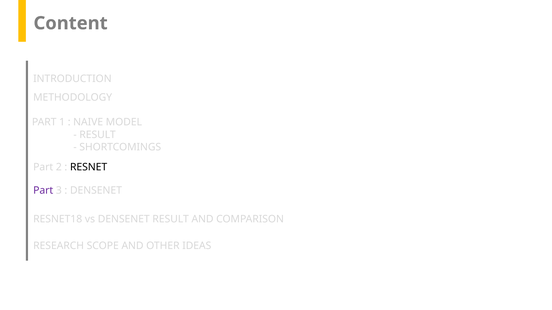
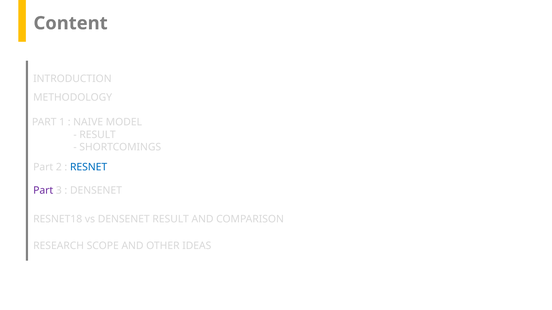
RESNET colour: black -> blue (89, 167)
